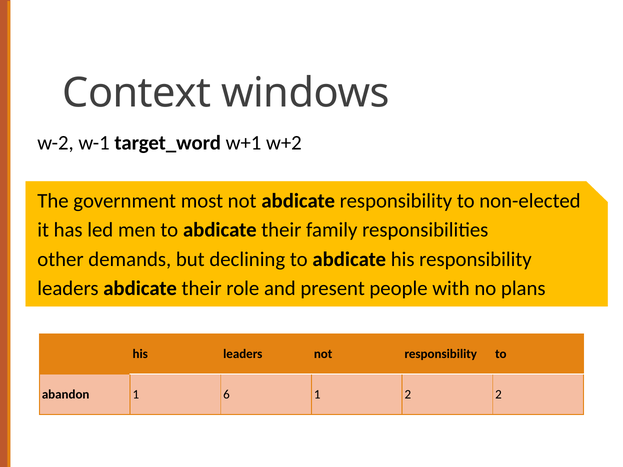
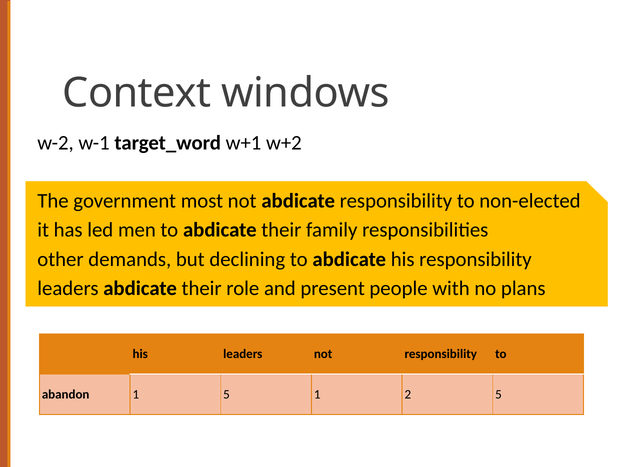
1 6: 6 -> 5 (227, 395)
2 2: 2 -> 5 (498, 395)
